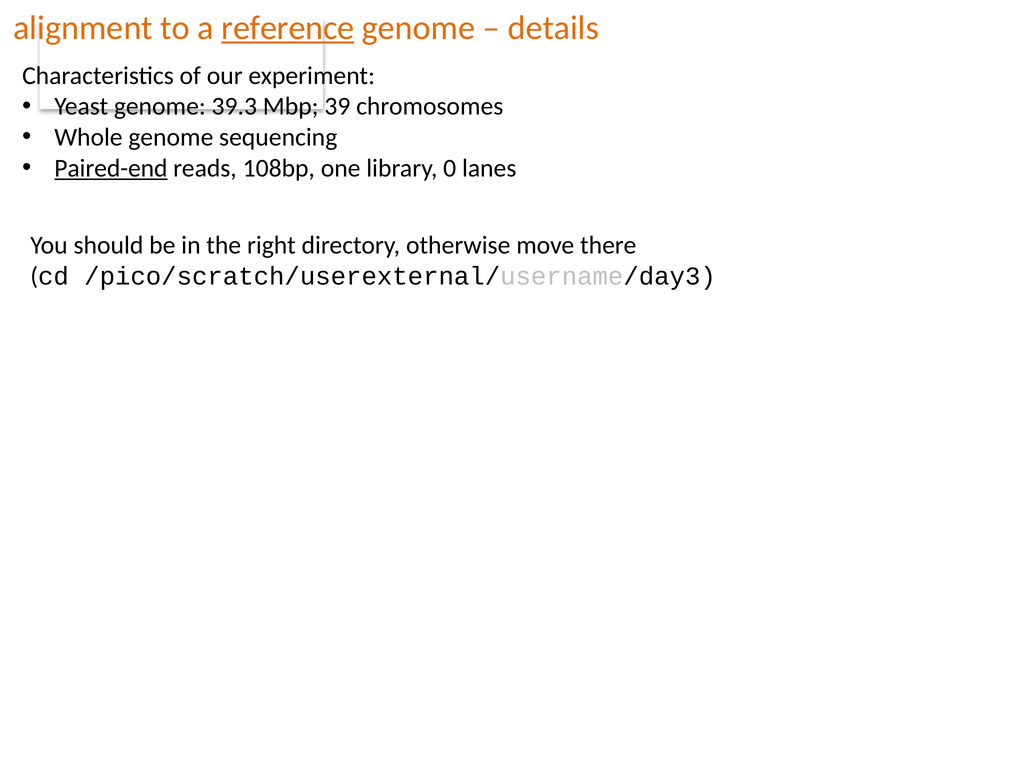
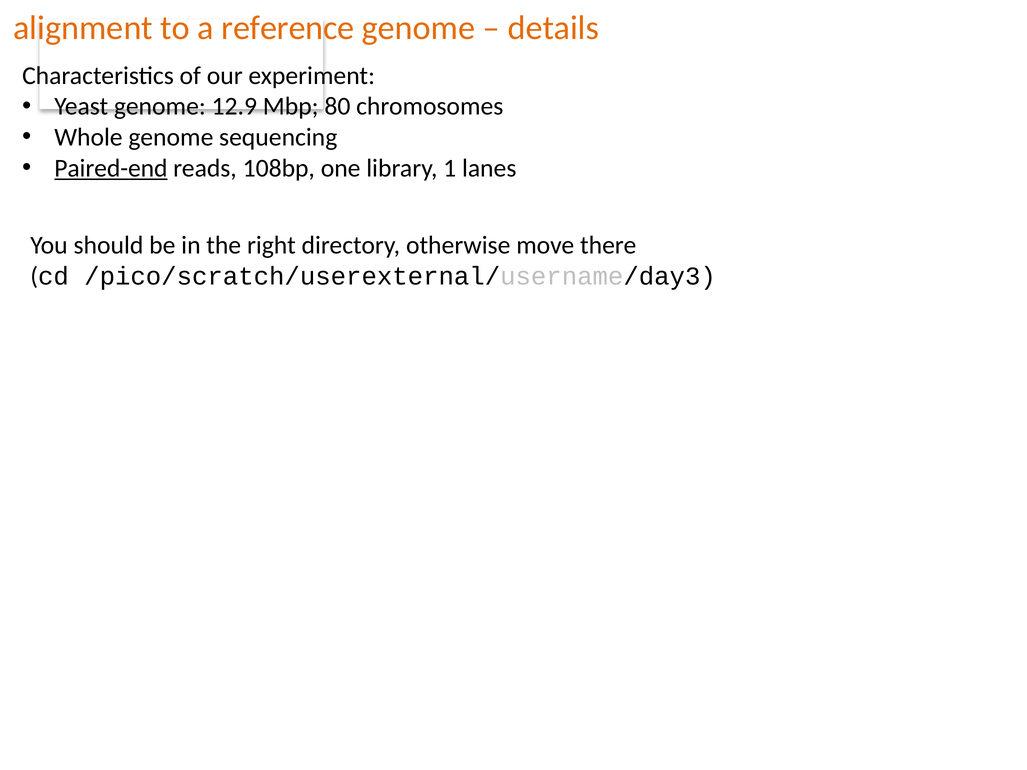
reference underline: present -> none (288, 28)
39.3: 39.3 -> 12.9 (234, 107)
39: 39 -> 80 (337, 107)
0: 0 -> 1 (450, 168)
